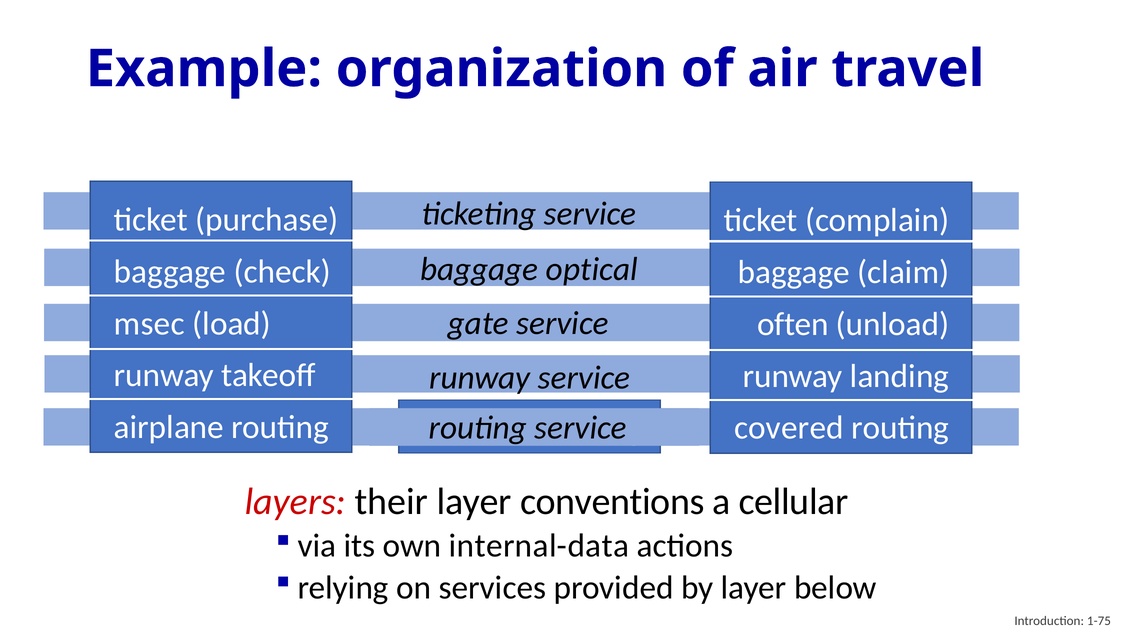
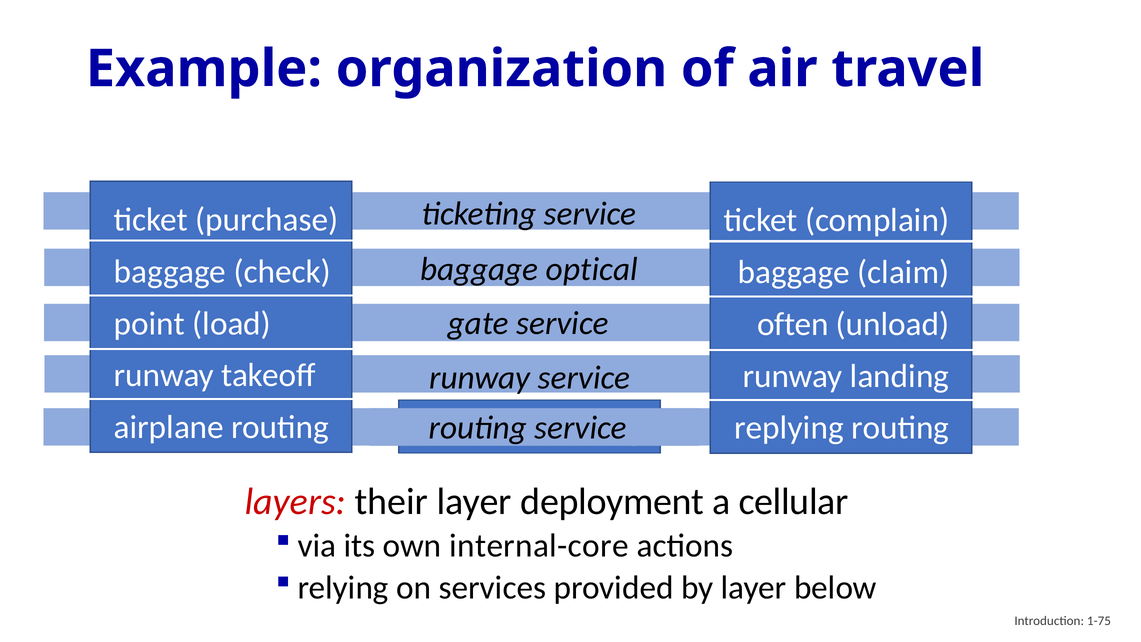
msec: msec -> point (149, 323)
covered: covered -> replying (789, 428)
conventions: conventions -> deployment (612, 501)
internal-data: internal-data -> internal-core (539, 546)
